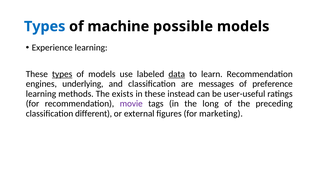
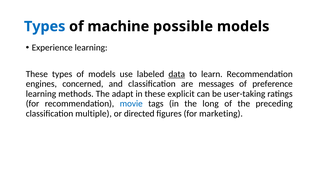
types underline: present -> none (62, 74)
underlying: underlying -> concerned (83, 84)
exists: exists -> adapt (123, 94)
instead: instead -> explicit (181, 94)
user-useful: user-useful -> user-taking (244, 94)
movie colour: purple -> blue (131, 104)
different: different -> multiple (94, 114)
external: external -> directed (139, 114)
